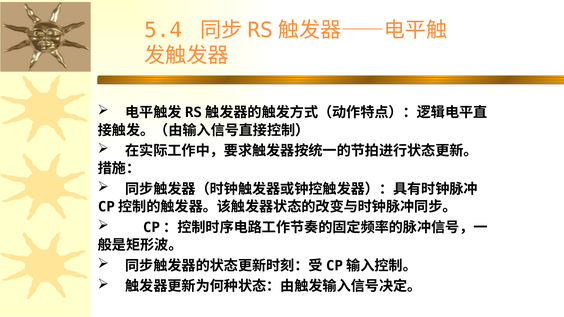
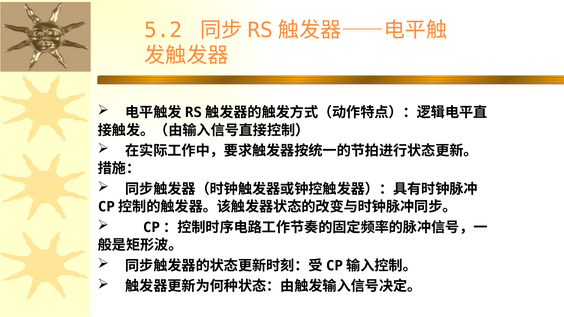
5.4: 5.4 -> 5.2 (163, 30)
